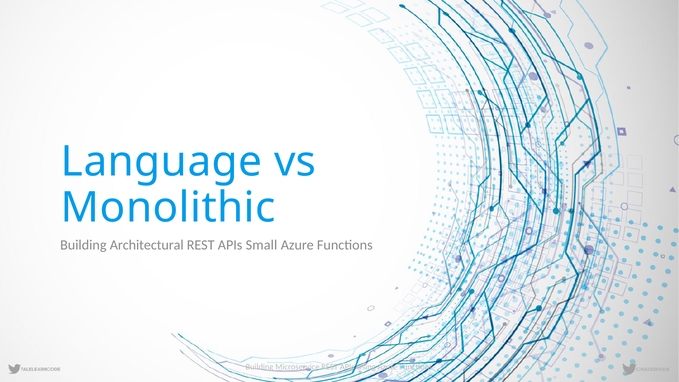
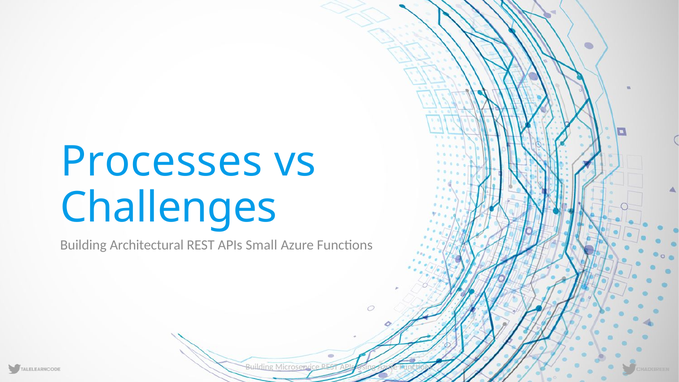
Language: Language -> Processes (162, 162)
Monolithic: Monolithic -> Challenges (169, 208)
